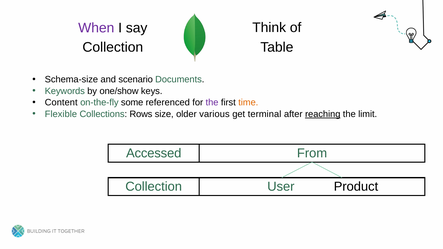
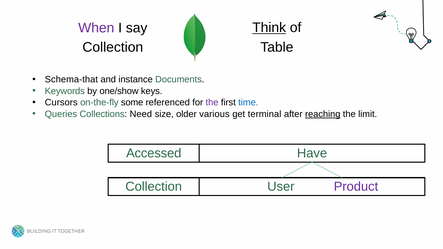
Think underline: none -> present (269, 28)
Schema-size: Schema-size -> Schema-that (71, 80)
scenario: scenario -> instance (136, 80)
Content: Content -> Cursors (61, 103)
time colour: orange -> blue (248, 103)
Flexible: Flexible -> Queries (61, 114)
Rows: Rows -> Need (141, 114)
From: From -> Have (312, 153)
Product colour: black -> purple (356, 187)
